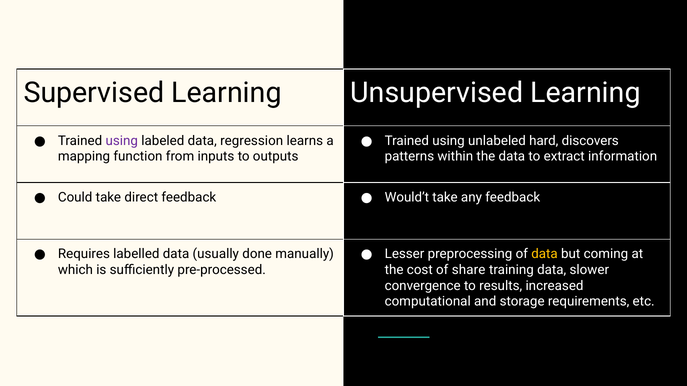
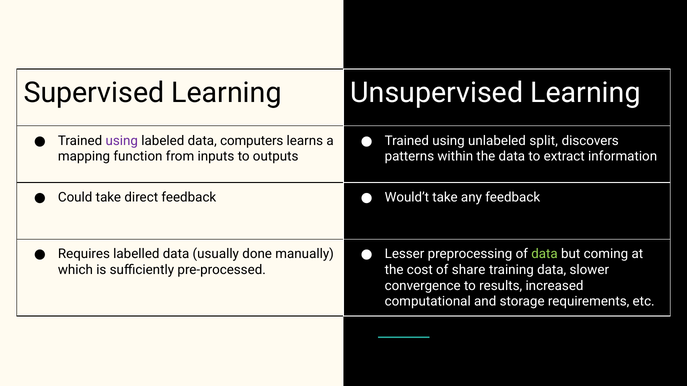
regression: regression -> computers (252, 141)
hard: hard -> split (544, 141)
data colour: yellow -> light green (545, 254)
